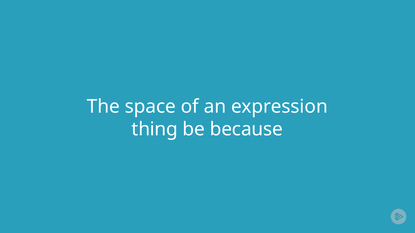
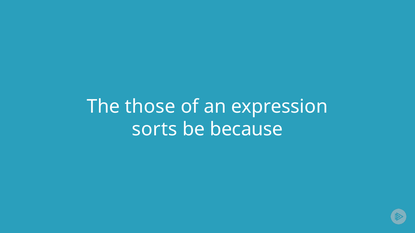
space: space -> those (150, 107)
thing: thing -> sorts (155, 129)
